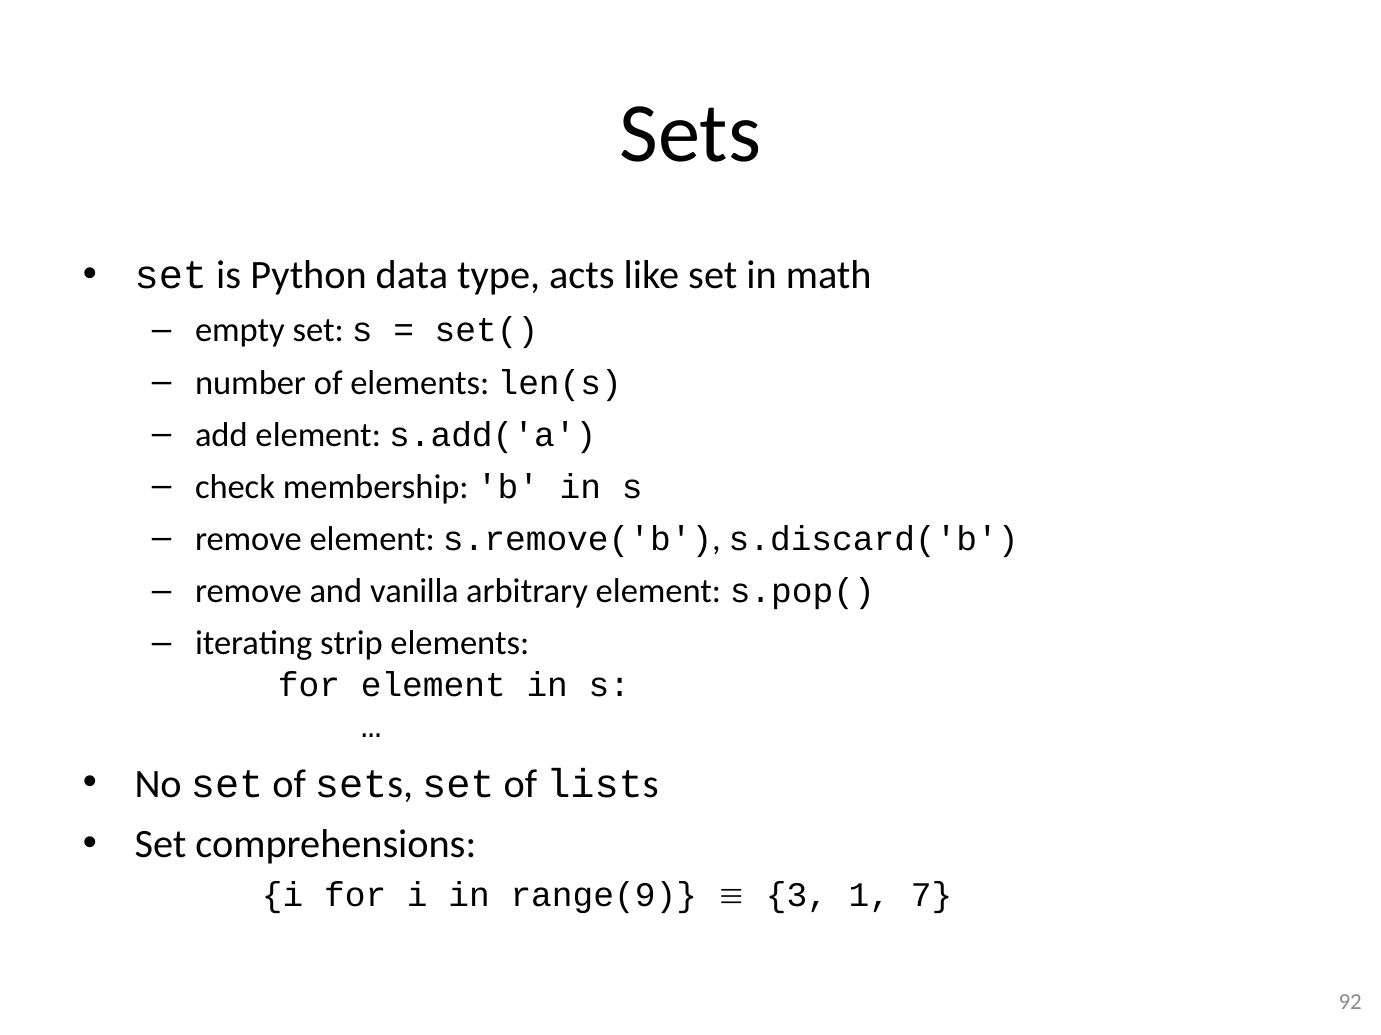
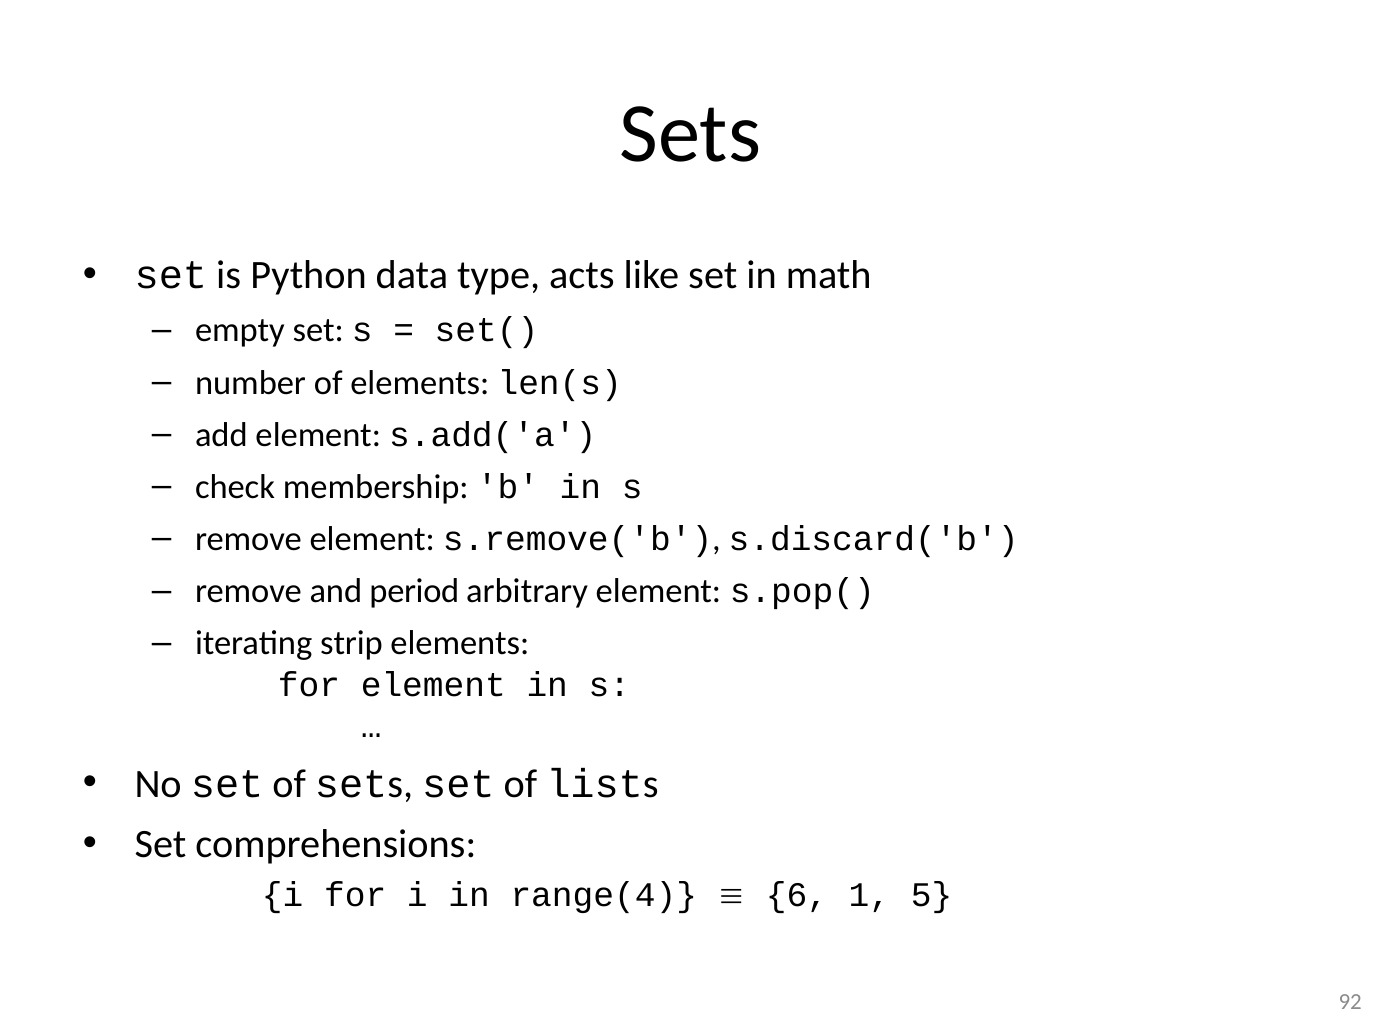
vanilla: vanilla -> period (414, 592)
range(9: range(9 -> range(4 (604, 895)
3: 3 -> 6 (797, 895)
7: 7 -> 5 (932, 895)
